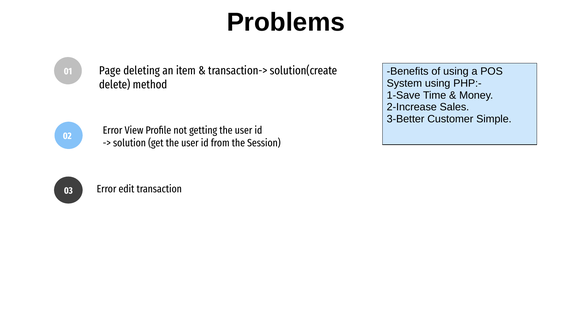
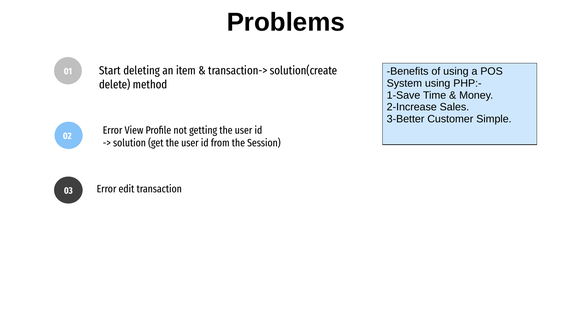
Page: Page -> Start (110, 71)
